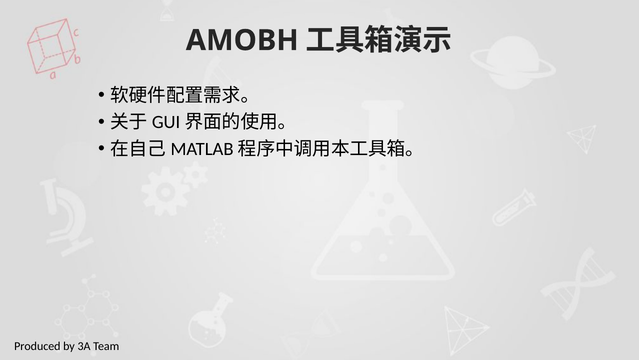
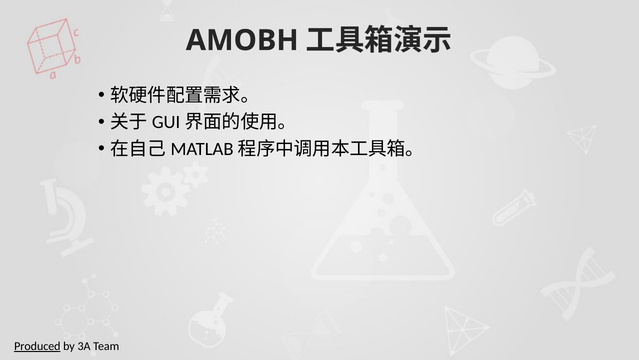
Produced underline: none -> present (37, 346)
